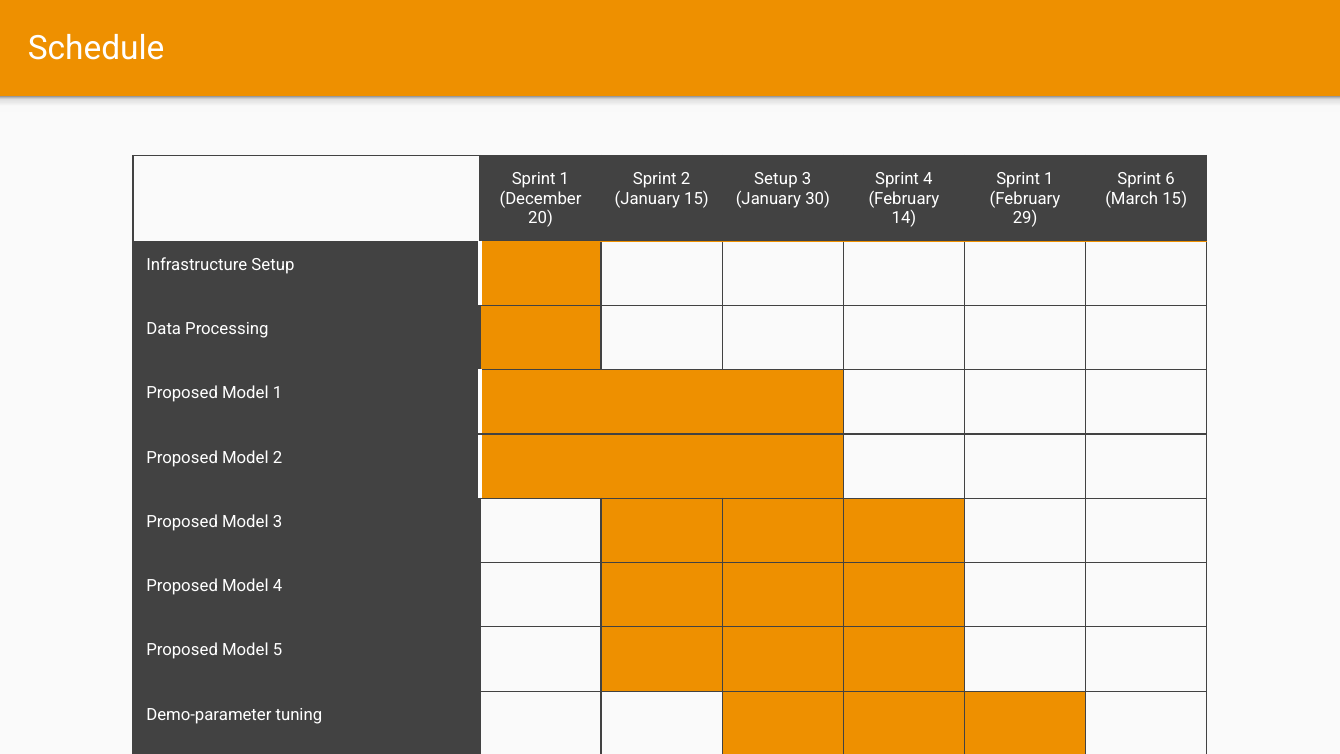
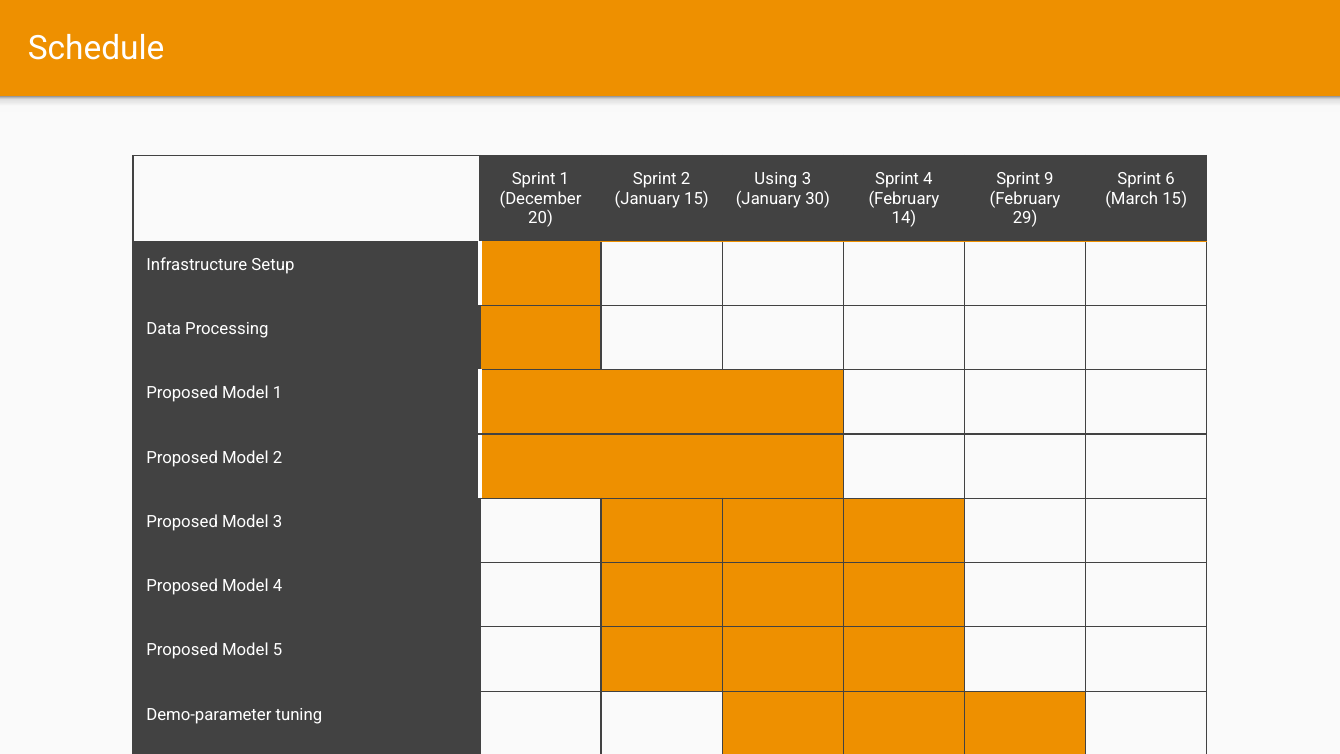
Setup: Setup -> Using (776, 179)
1: 1 -> 9 (1049, 179)
